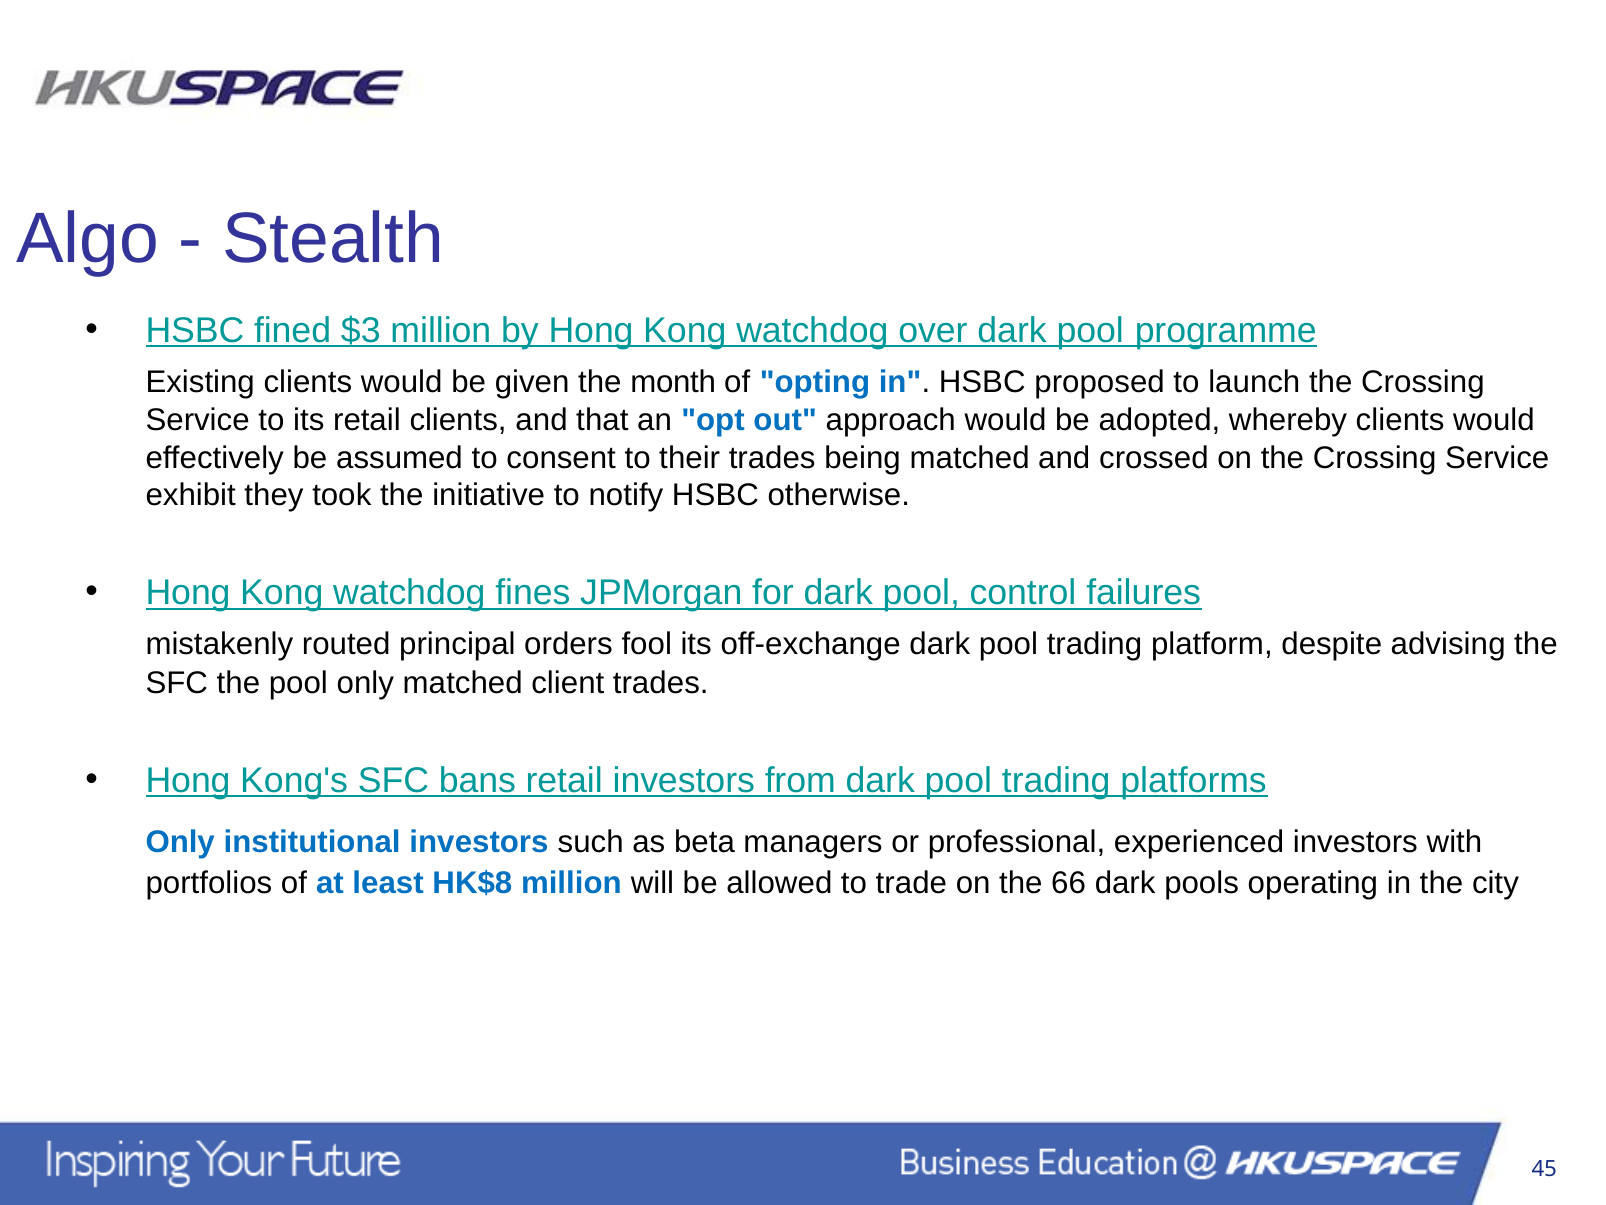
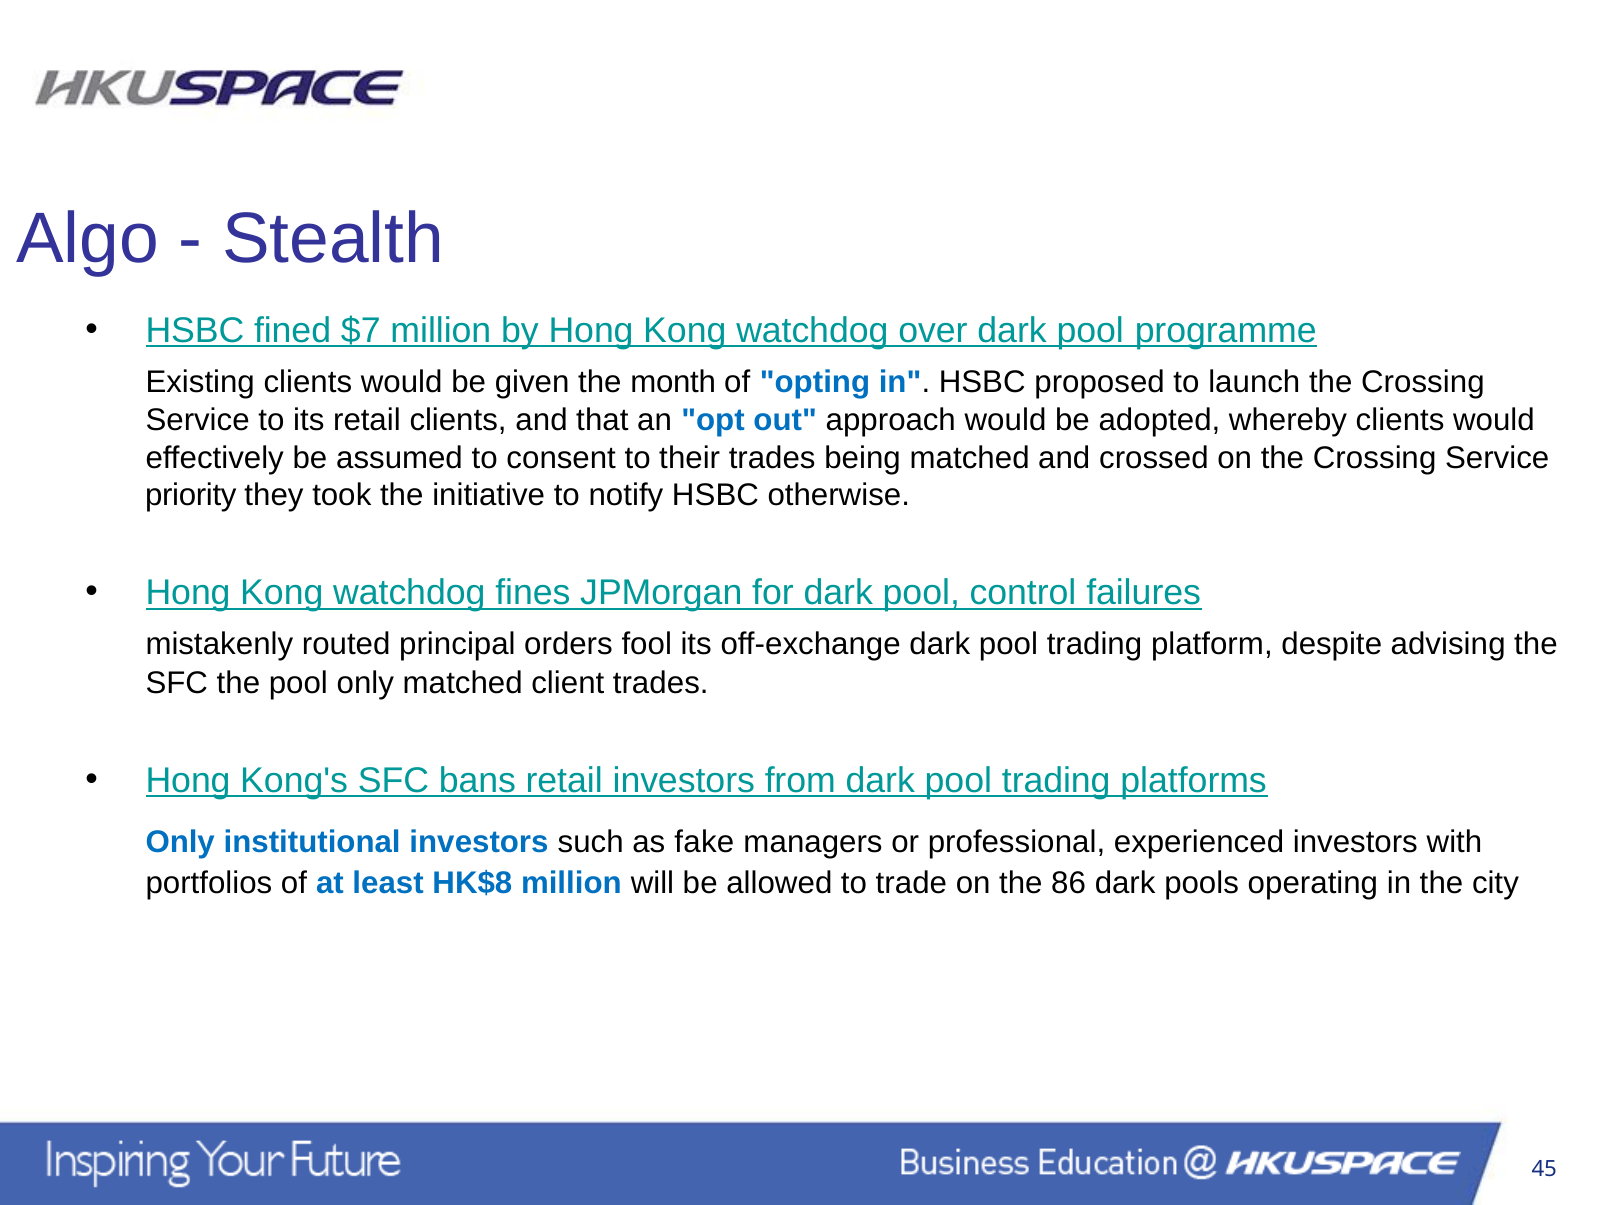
$3: $3 -> $7 (361, 330)
exhibit: exhibit -> priority (191, 495)
beta: beta -> fake (704, 842)
66: 66 -> 86 (1069, 882)
